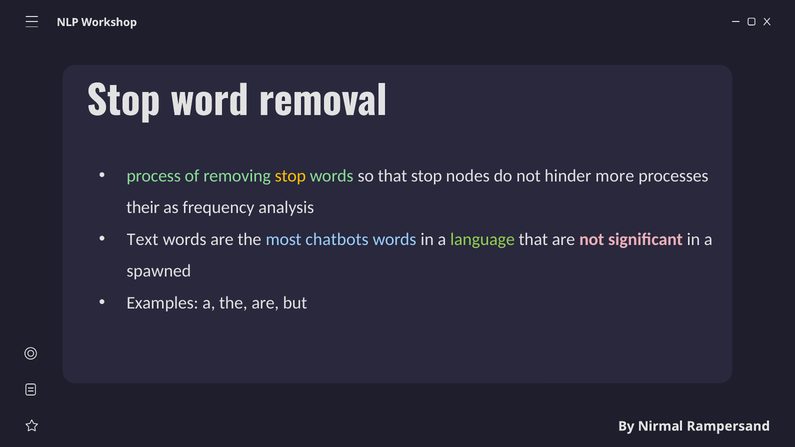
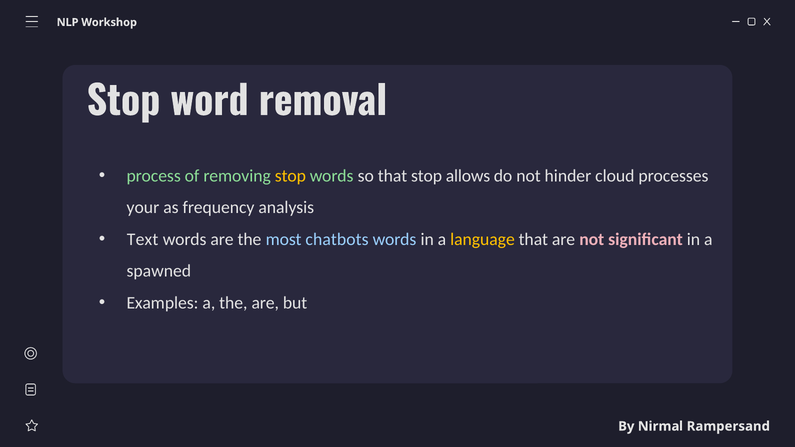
nodes: nodes -> allows (468, 176)
more: more -> cloud (615, 176)
their: their -> your (143, 208)
language colour: light green -> yellow (482, 239)
